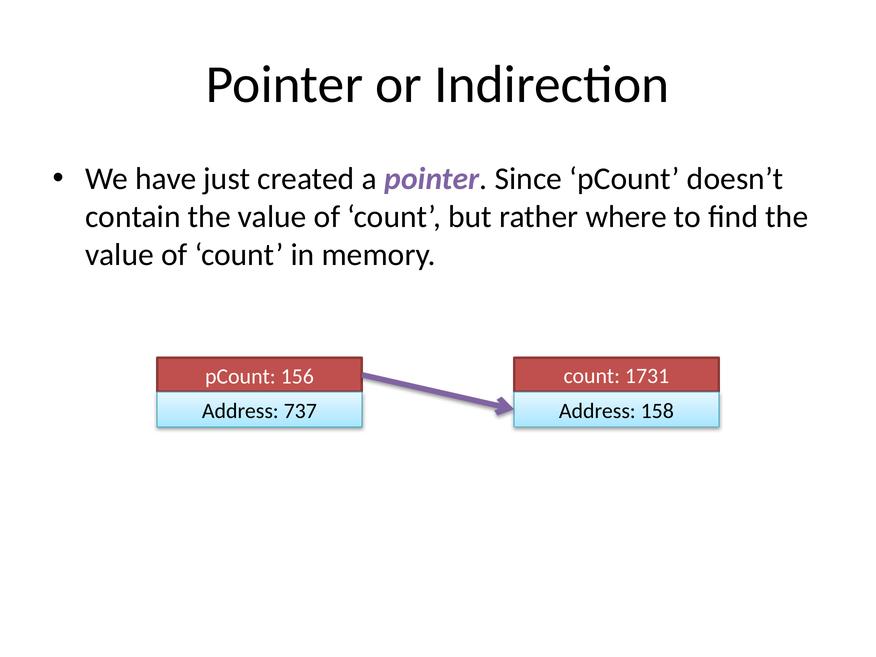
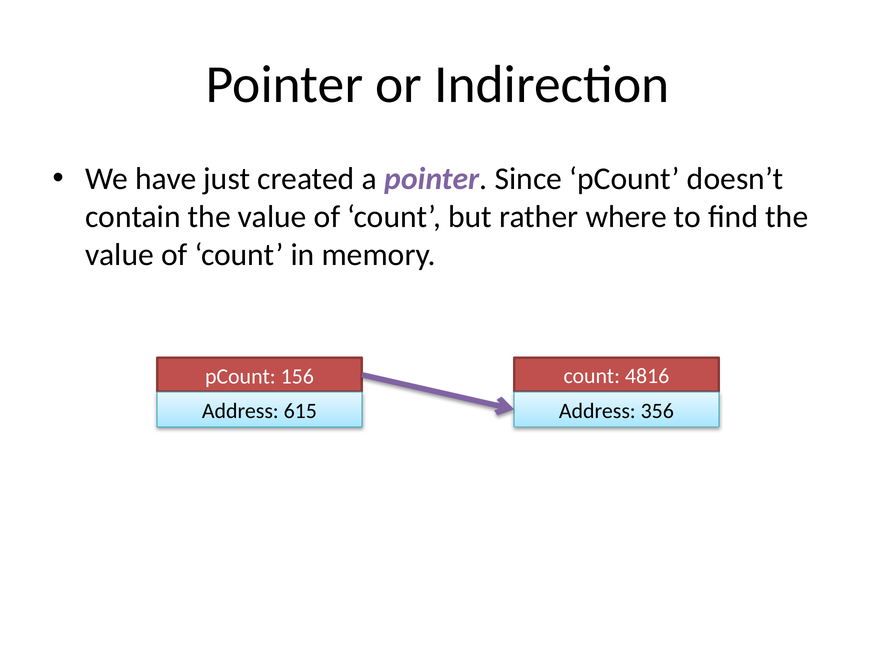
1731: 1731 -> 4816 (647, 376)
737: 737 -> 615 (300, 411)
158: 158 -> 356 (657, 411)
